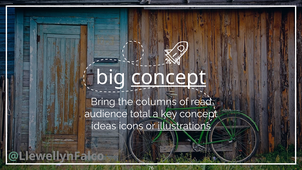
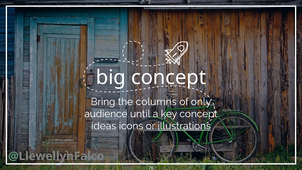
concept underline: present -> none (169, 77)
read: read -> only (201, 102)
total: total -> until (140, 114)
